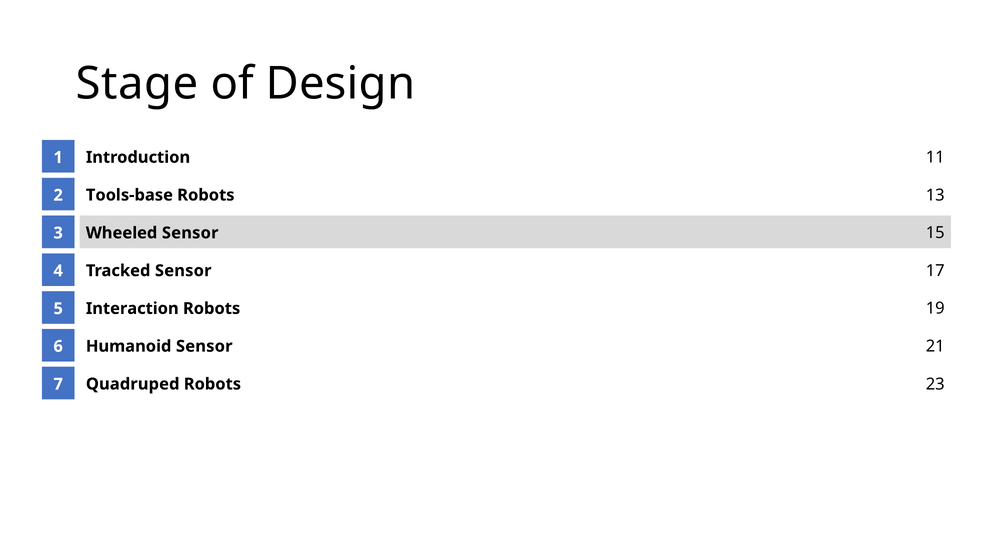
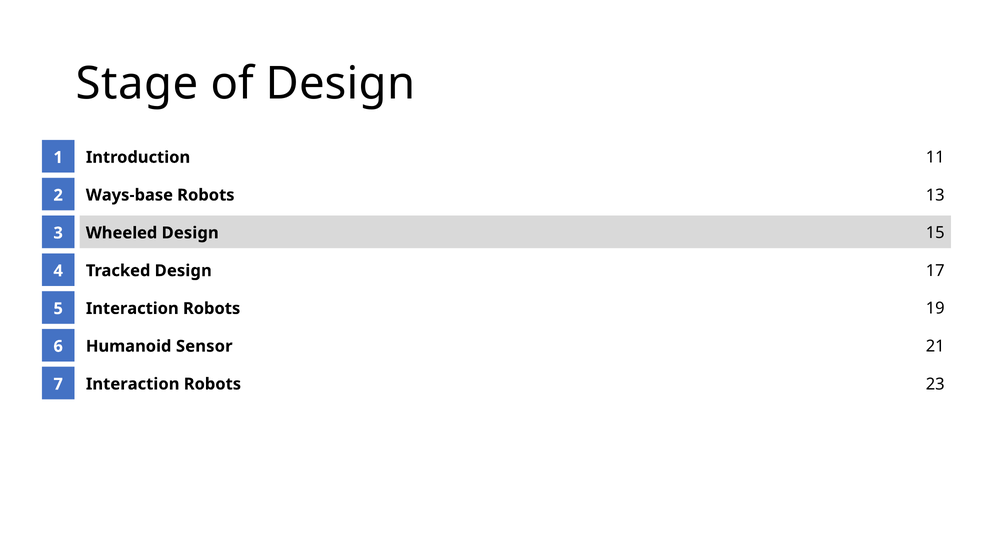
Tools-base: Tools-base -> Ways-base (129, 195)
Wheeled Sensor: Sensor -> Design (190, 233)
Tracked Sensor: Sensor -> Design (183, 270)
Quadruped: Quadruped -> Interaction (133, 384)
